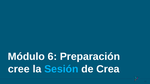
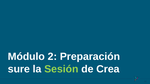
6: 6 -> 2 (52, 57)
cree: cree -> sure (19, 69)
Sesión colour: light blue -> light green (61, 69)
